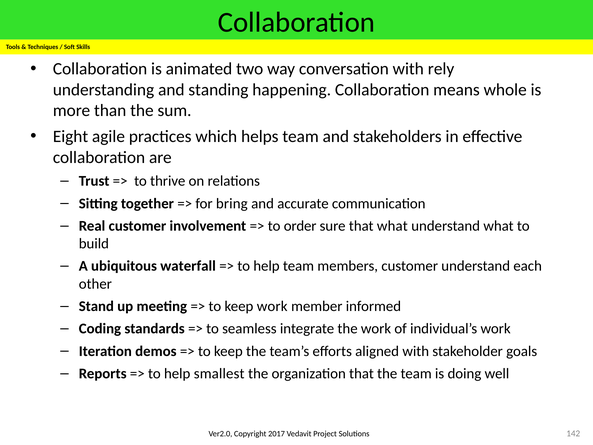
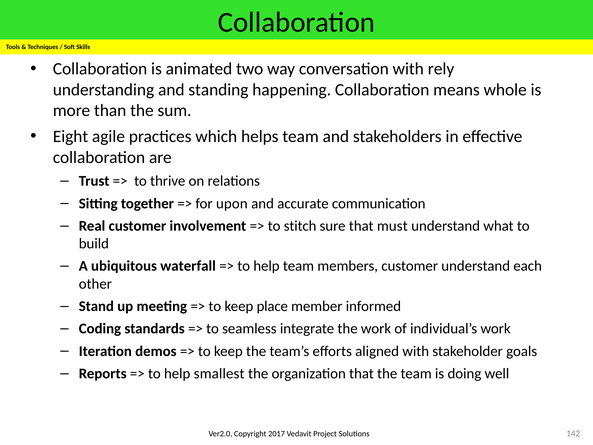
bring: bring -> upon (232, 203)
order: order -> stitch (300, 226)
that what: what -> must (392, 226)
keep work: work -> place (272, 306)
